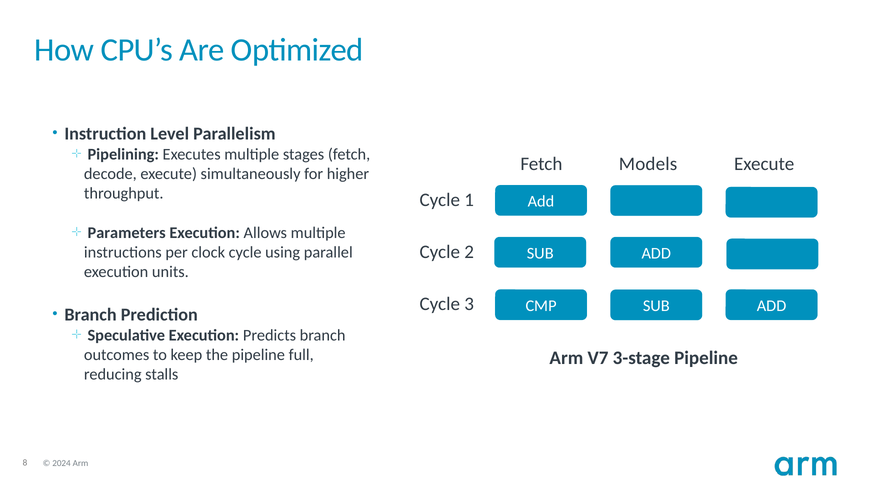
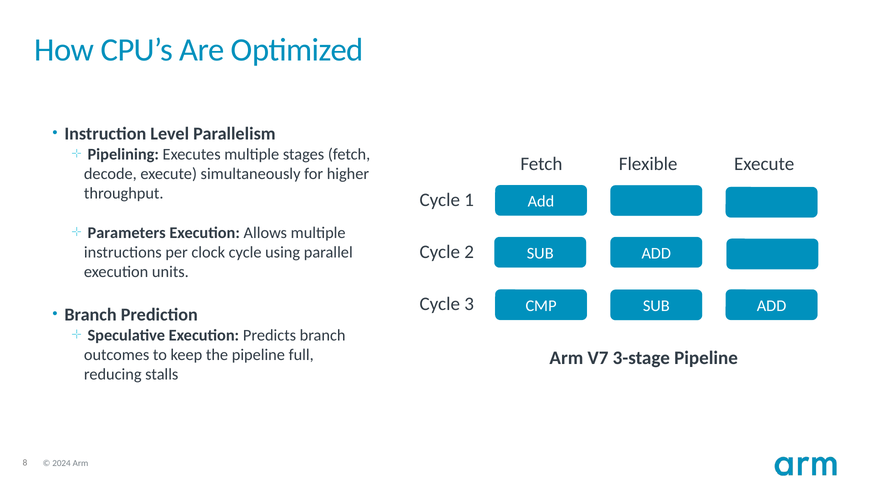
Models: Models -> Flexible (648, 164)
